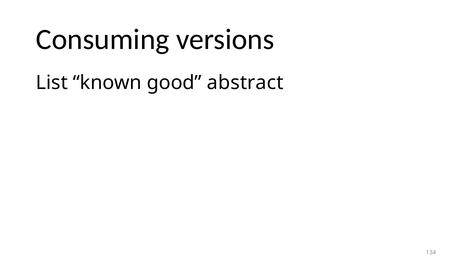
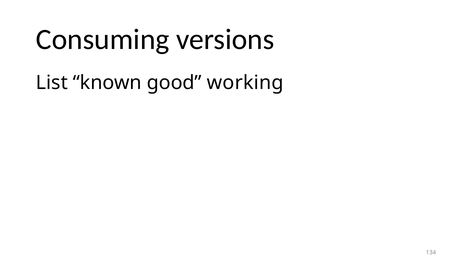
abstract: abstract -> working (245, 83)
